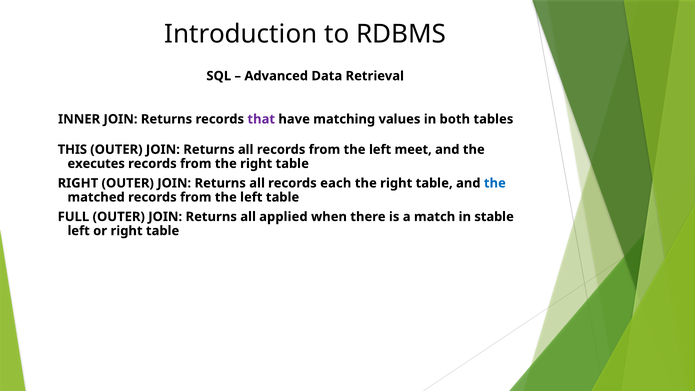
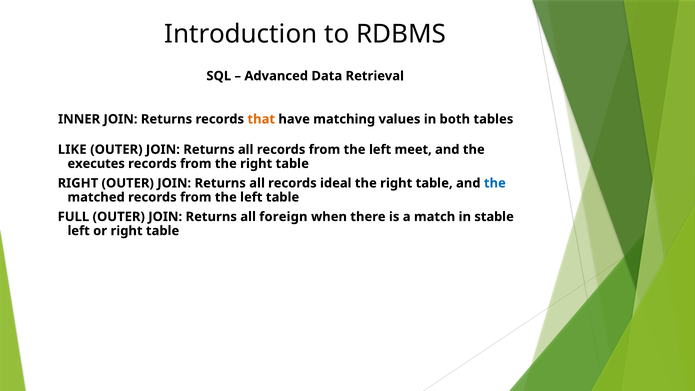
that colour: purple -> orange (261, 119)
THIS: THIS -> LIKE (72, 150)
each: each -> ideal (336, 183)
applied: applied -> foreign (283, 217)
